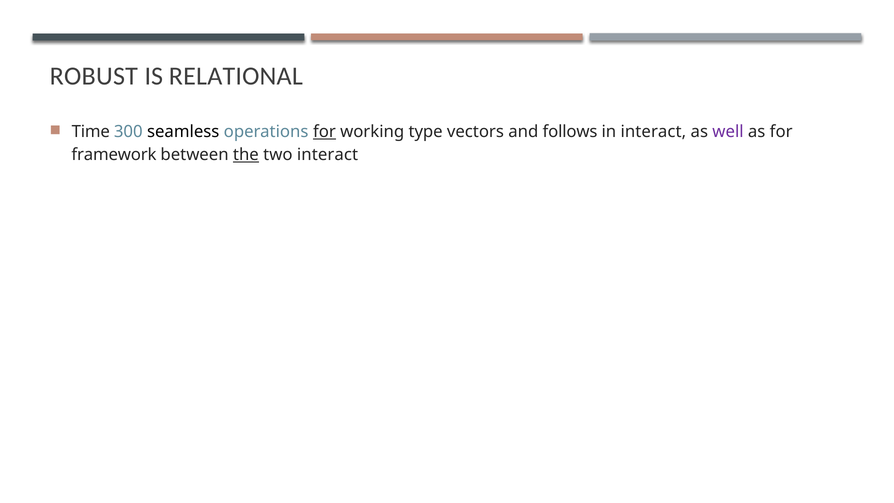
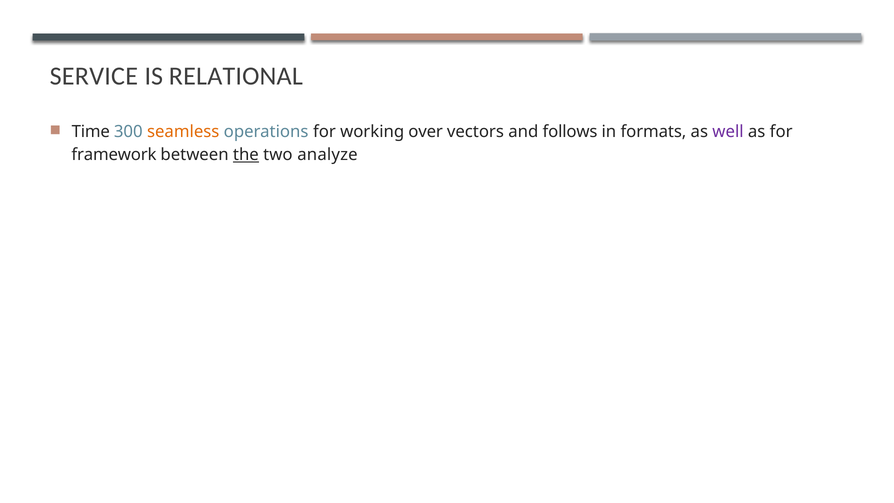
ROBUST: ROBUST -> SERVICE (94, 76)
seamless colour: black -> orange (183, 132)
for underline: present -> none (324, 132)
type: type -> over (426, 132)
in interact: interact -> formats (653, 132)
two interact: interact -> analyze (327, 155)
